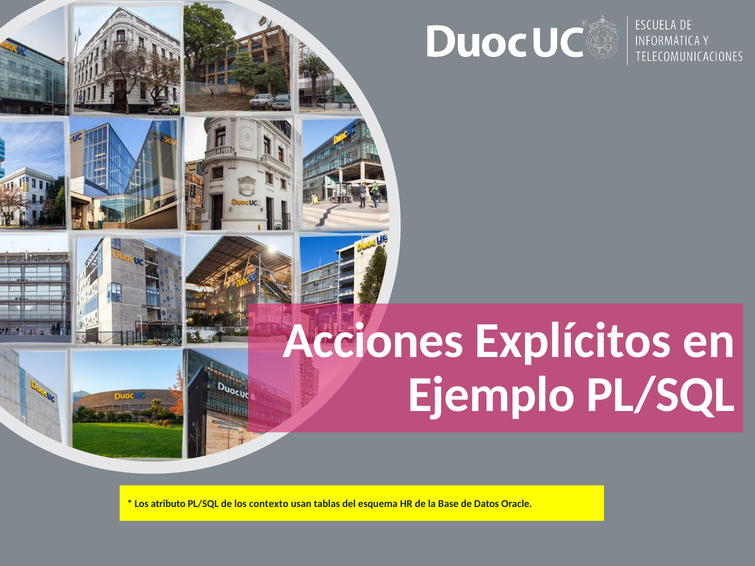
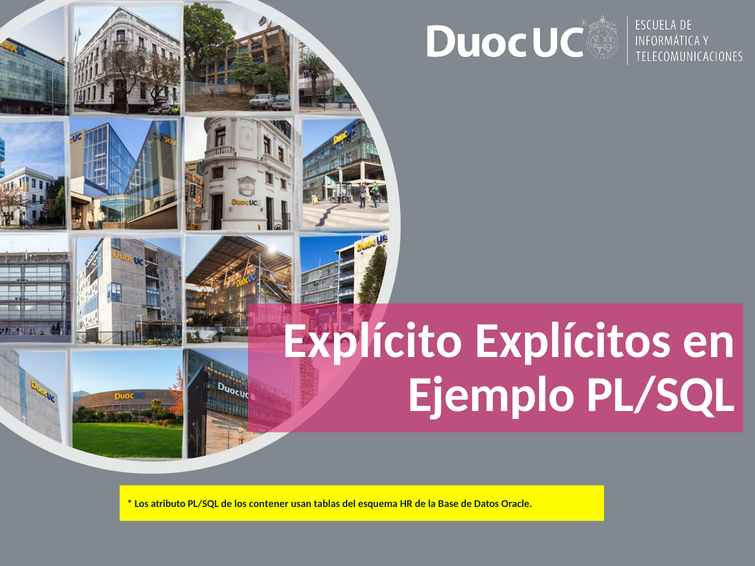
Acciones: Acciones -> Explícito (373, 341)
contexto: contexto -> contener (269, 504)
